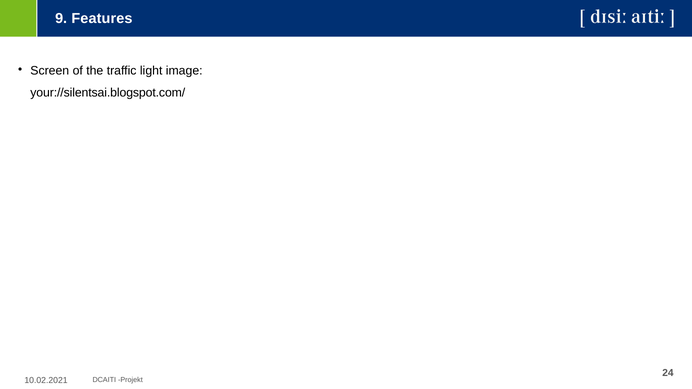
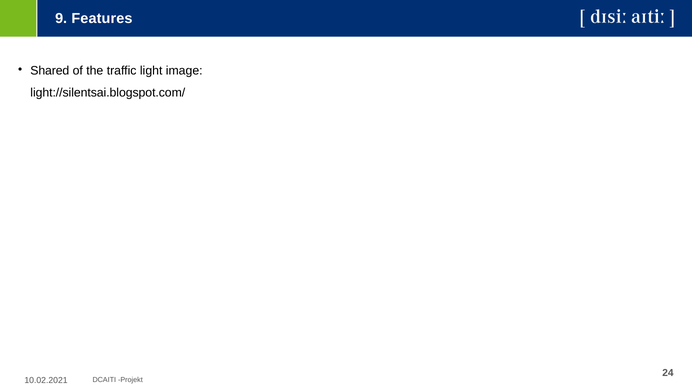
Screen: Screen -> Shared (50, 71)
your://silentsai.blogspot.com/: your://silentsai.blogspot.com/ -> light://silentsai.blogspot.com/ (108, 93)
